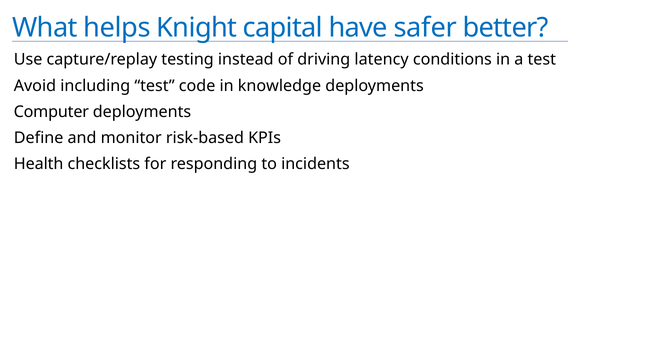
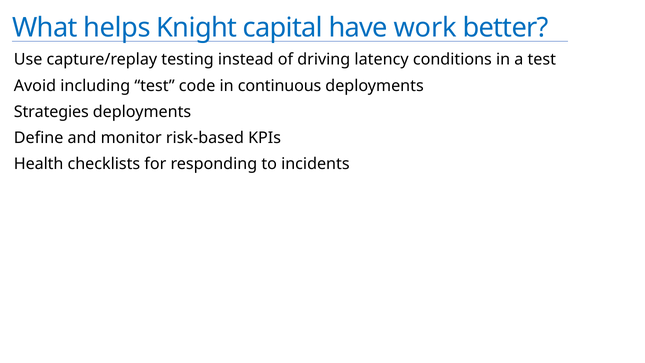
safer: safer -> work (425, 28)
knowledge: knowledge -> continuous (280, 86)
Computer: Computer -> Strategies (51, 112)
